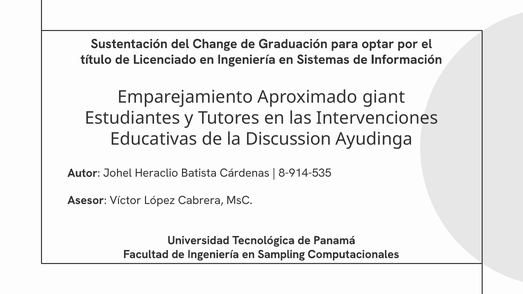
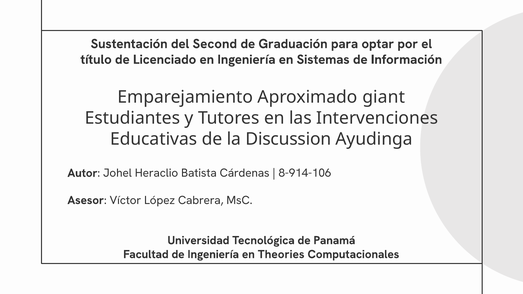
Change: Change -> Second (215, 44)
8-914-535: 8-914-535 -> 8-914-106 (305, 173)
Sampling: Sampling -> Theories (281, 254)
